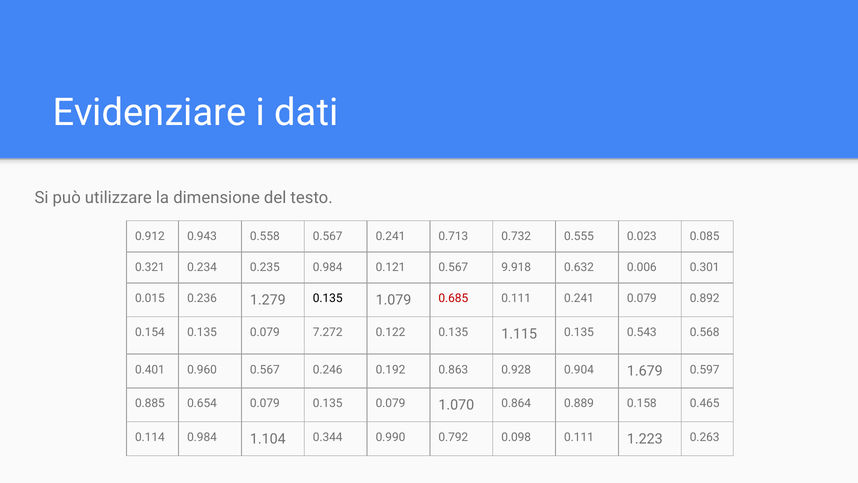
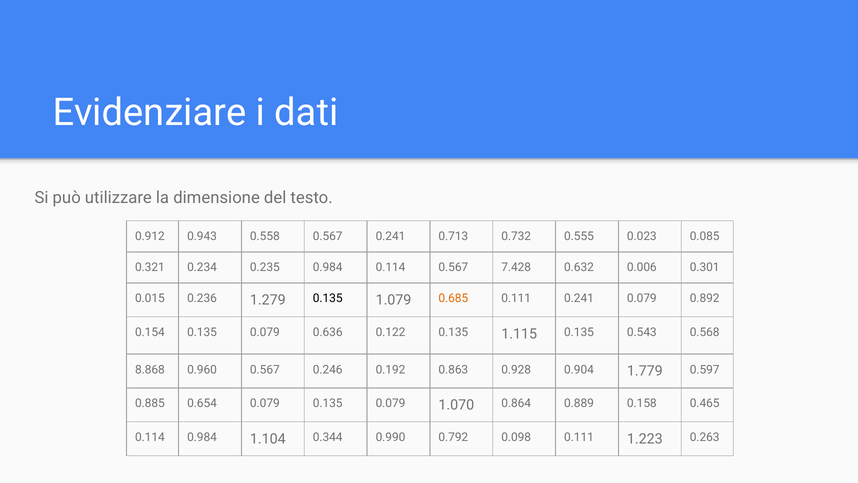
0.984 0.121: 0.121 -> 0.114 (391, 267)
9.918: 9.918 -> 7.428 (516, 267)
0.685 colour: red -> orange (453, 298)
7.272: 7.272 -> 0.636 (328, 332)
0.401: 0.401 -> 8.868 (150, 369)
1.679: 1.679 -> 1.779 (645, 371)
